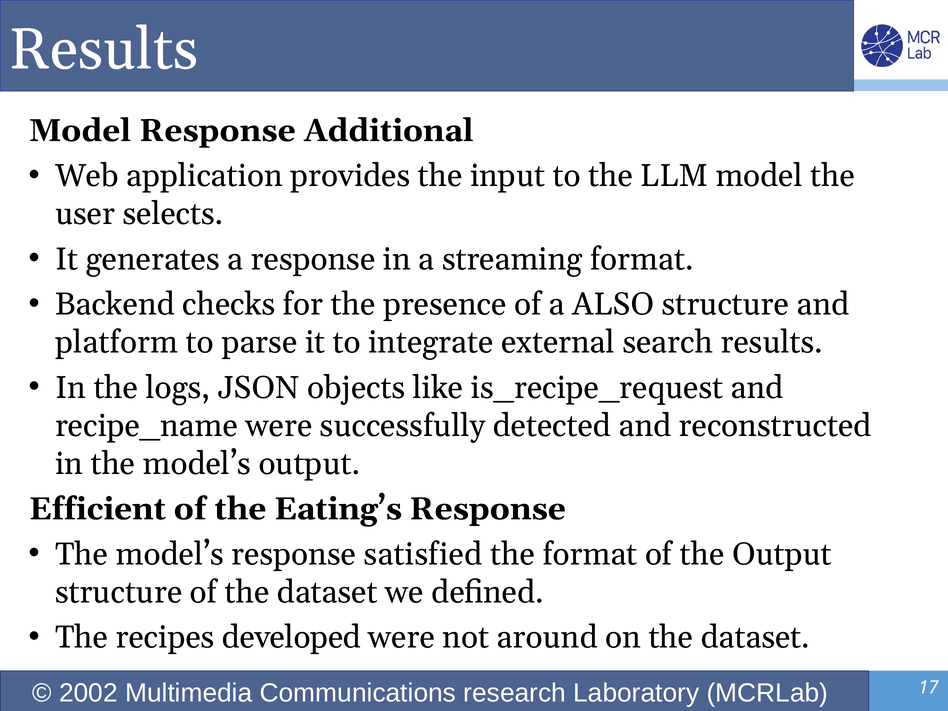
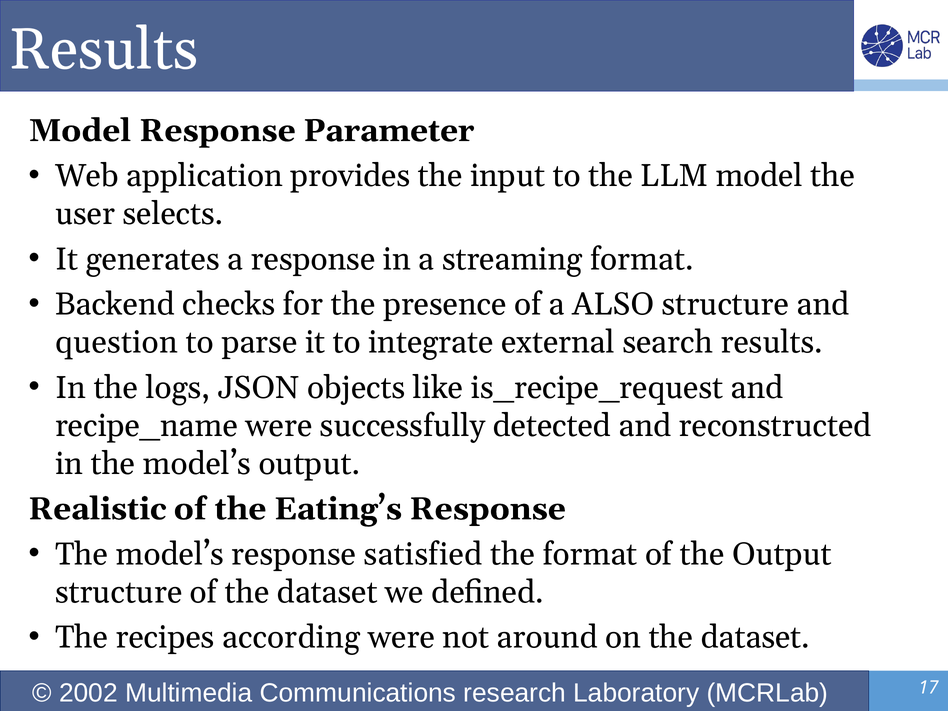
Additional: Additional -> Parameter (389, 131)
platform: platform -> question (117, 342)
Efficient: Efficient -> Realistic (97, 509)
developed: developed -> according (291, 637)
